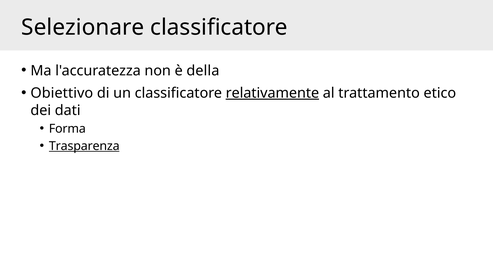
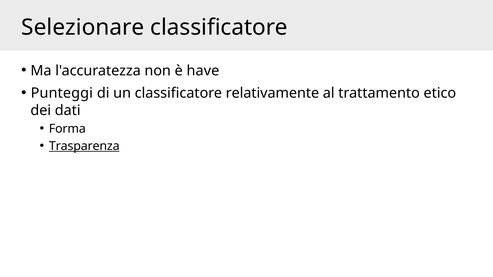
della: della -> have (203, 71)
Obiettivo: Obiettivo -> Punteggi (62, 93)
relativamente underline: present -> none (272, 93)
